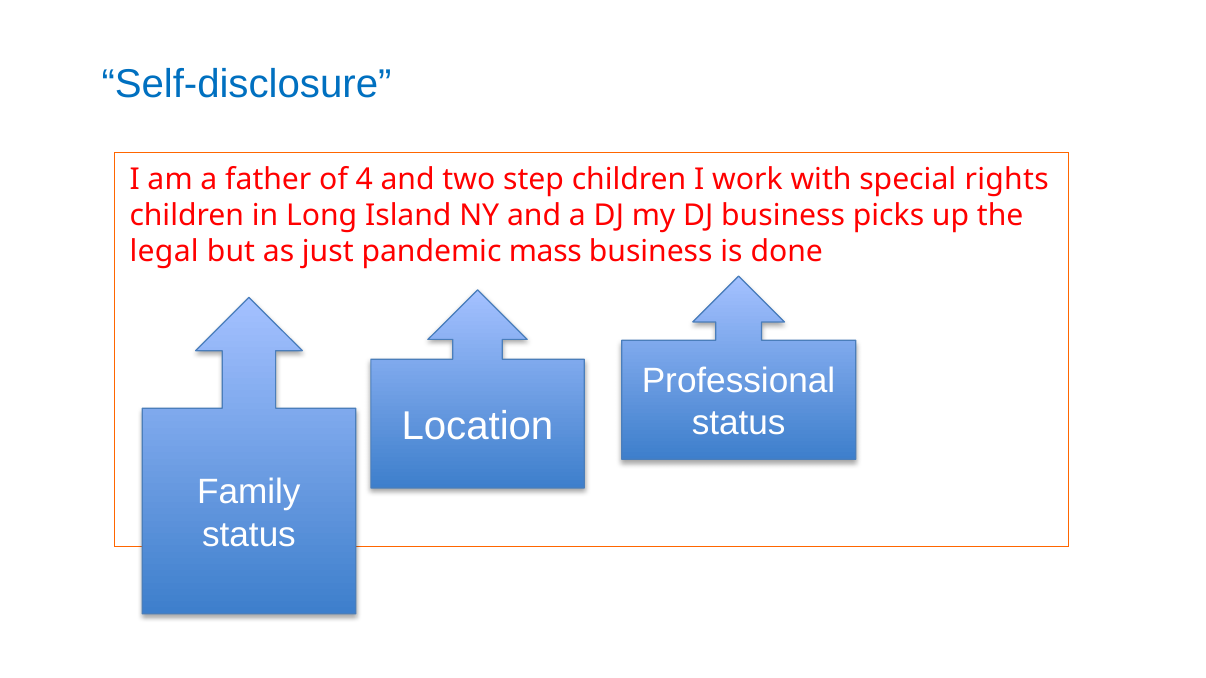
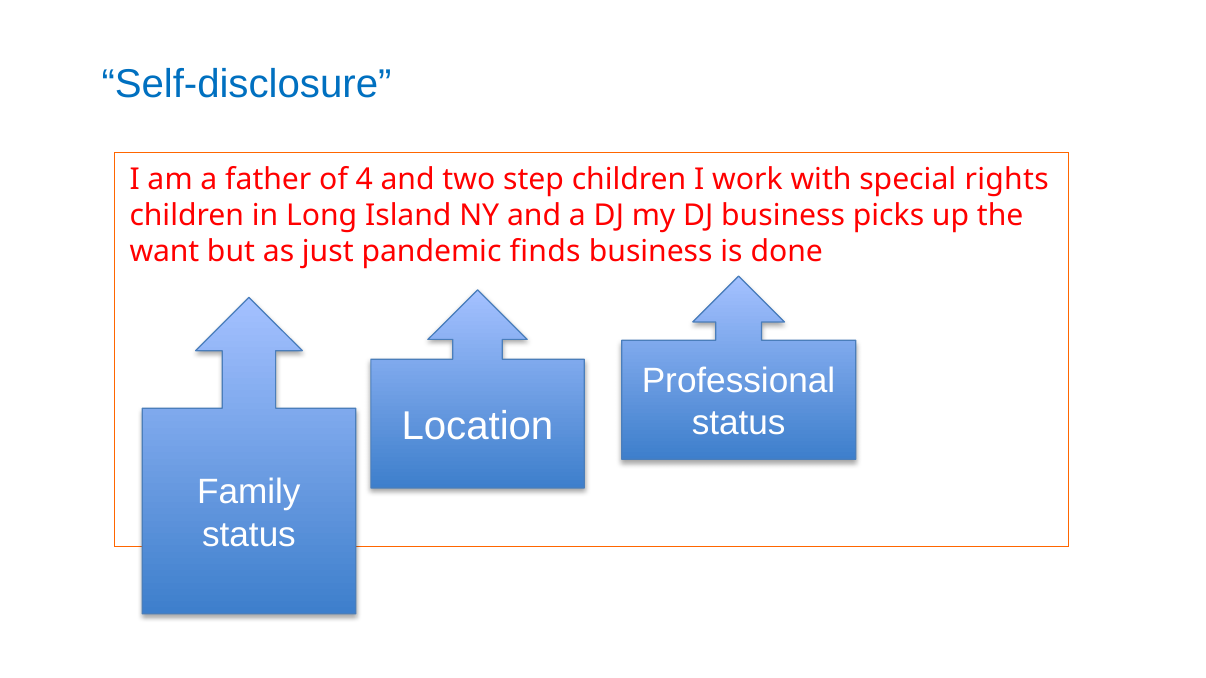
legal: legal -> want (164, 252)
mass: mass -> finds (545, 252)
